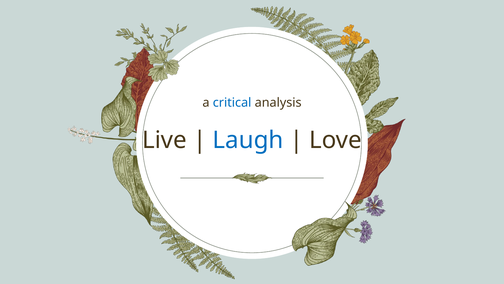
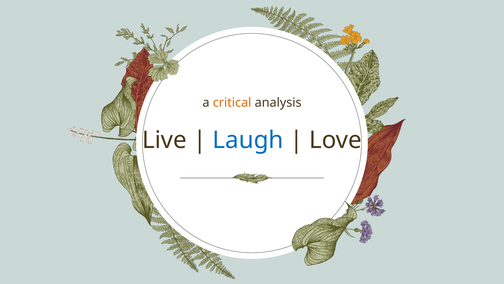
critical colour: blue -> orange (232, 102)
